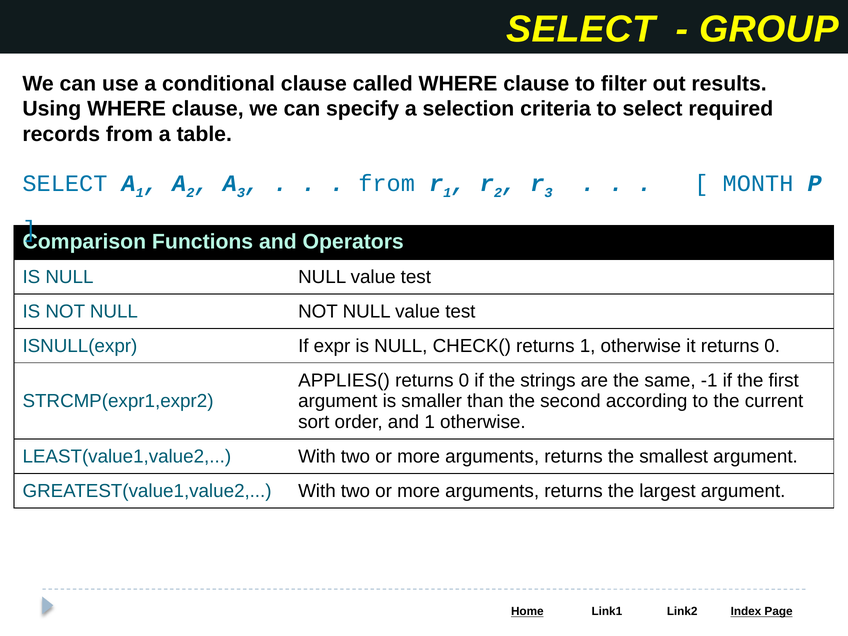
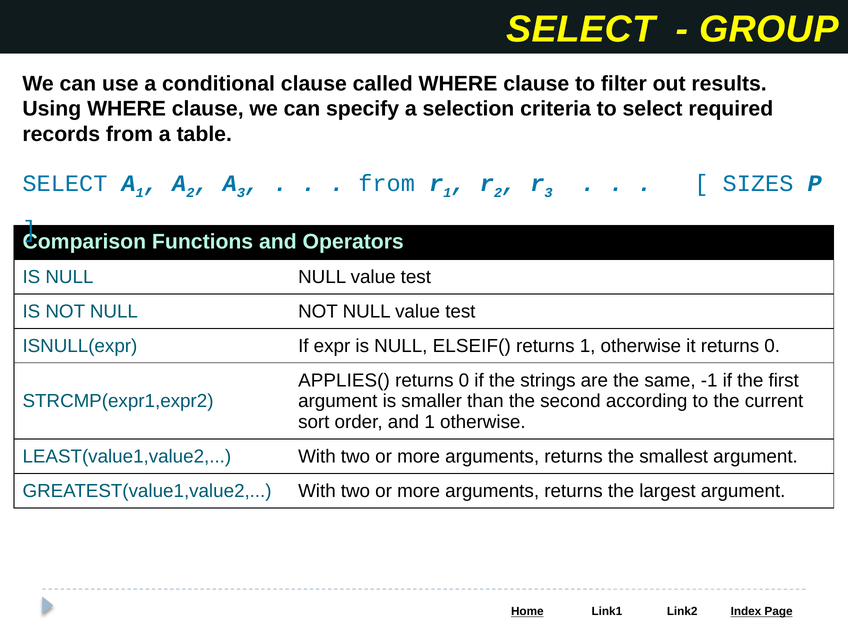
MONTH: MONTH -> SIZES (758, 183)
CHECK(: CHECK( -> ELSEIF( (472, 346)
